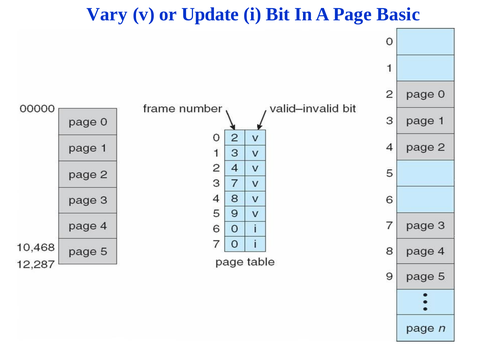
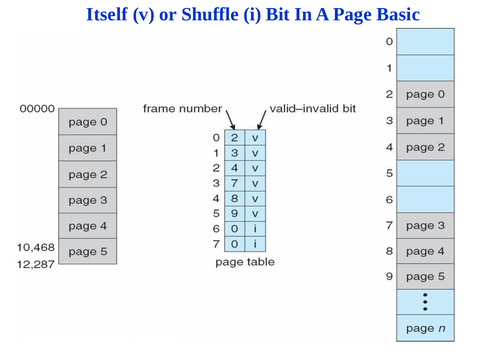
Vary: Vary -> Itself (107, 14)
Update: Update -> Shuffle (210, 14)
